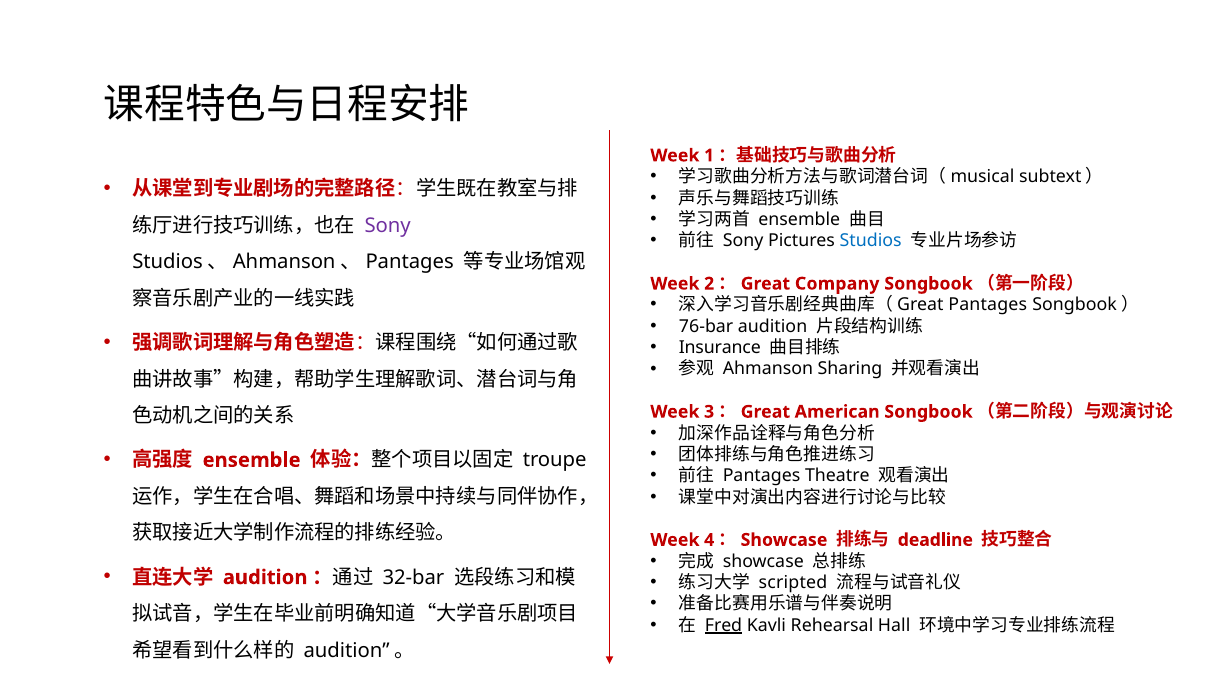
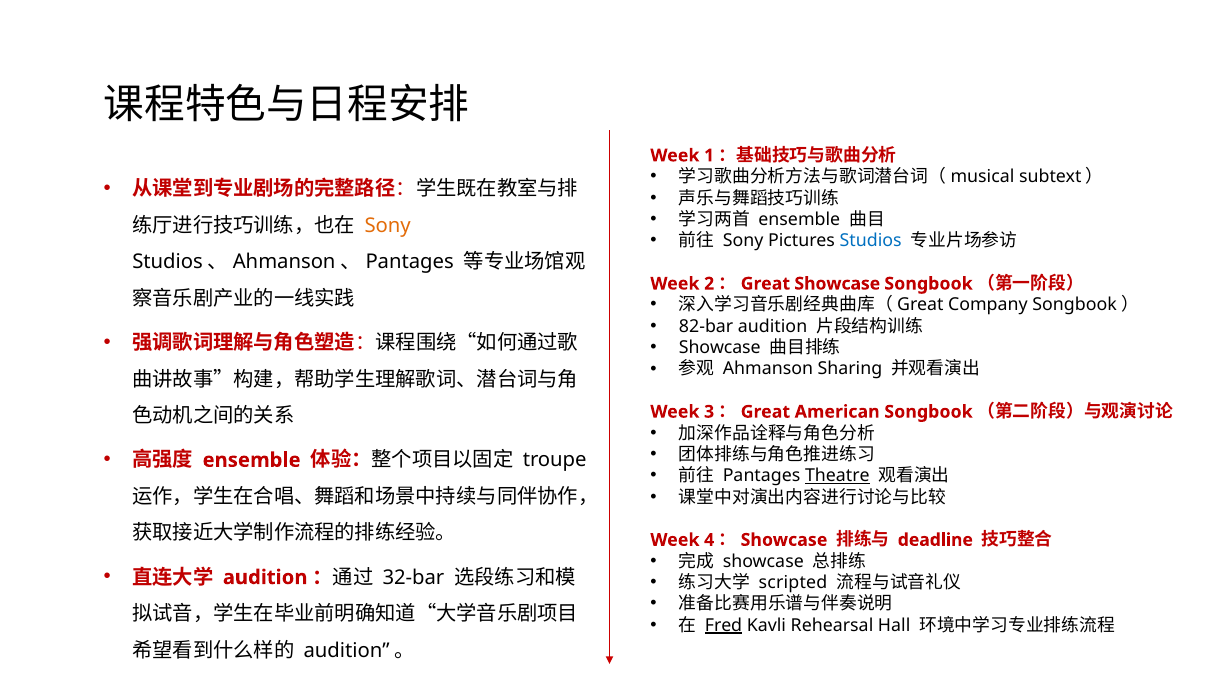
Sony colour: purple -> orange (388, 225)
Company: Company -> Showcase (837, 284)
Pantages: Pantages -> Company (988, 305)
76-bar: 76-bar -> 82-bar (706, 326)
Insurance: Insurance -> Showcase (720, 348)
Theatre underline: none -> present (837, 476)
